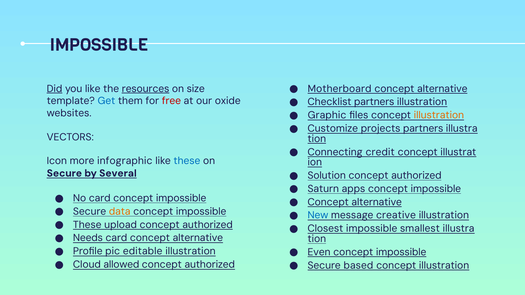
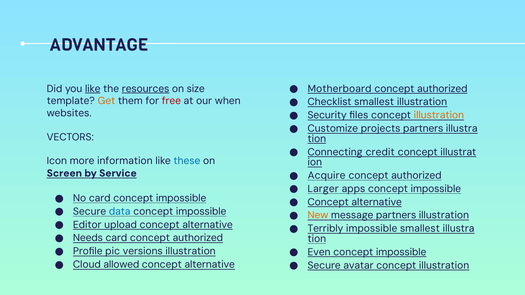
IMPOSSIBLE: IMPOSSIBLE -> ADVANTAGE (99, 45)
alternative: alternative -> authorized (442, 89)
Did underline: present -> none (55, 89)
like underline: none -> present (93, 89)
Get colour: blue -> orange (106, 101)
oxide: oxide -> when (228, 101)
Checklist partners: partners -> smallest (374, 102)
Graphic: Graphic -> Security (327, 115)
infographic: infographic -> information (125, 161)
Secure: Secure -> Screen (64, 173)
Several: Several -> Service (118, 173)
Solution: Solution -> Acquire (327, 176)
Saturn: Saturn -> Larger (323, 189)
data colour: orange -> blue (120, 212)
New colour: blue -> orange (318, 216)
message creative: creative -> partners (396, 216)
These: These -> Editor (87, 225)
upload concept authorized: authorized -> alternative (208, 225)
Closest: Closest -> Terribly (325, 229)
card concept alternative: alternative -> authorized (198, 238)
editable: editable -> versions (143, 251)
authorized: authorized -> alternative (210, 265)
based: based -> avatar (358, 266)
